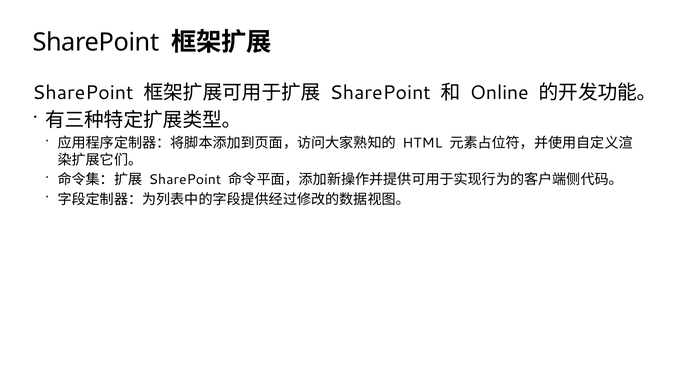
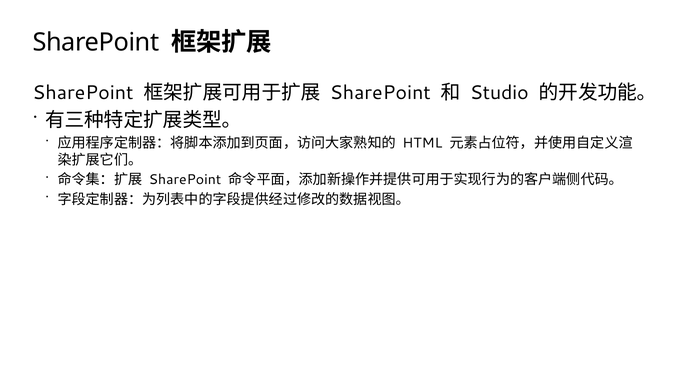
Online: Online -> Studio (499, 93)
